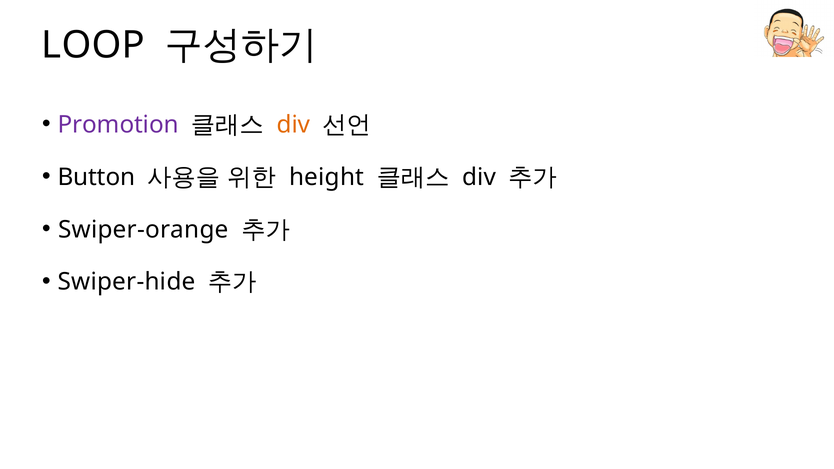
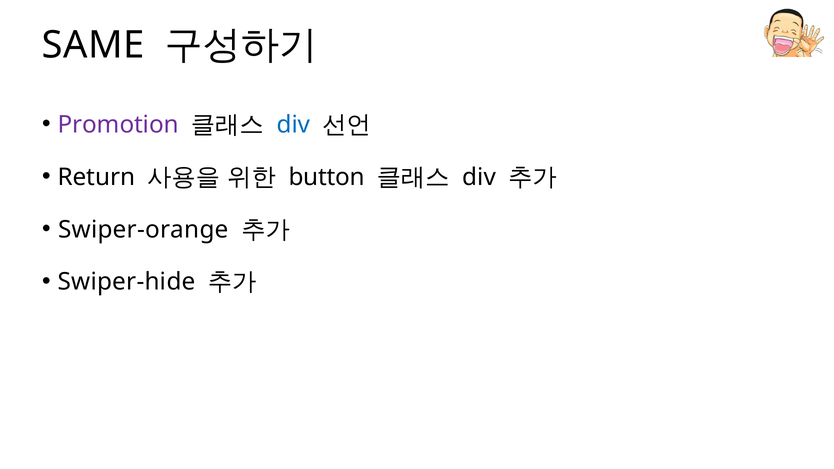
LOOP: LOOP -> SAME (93, 45)
div colour: orange -> blue (293, 125)
Button: Button -> Return (96, 177)
height: height -> button (327, 177)
